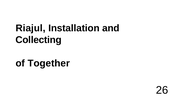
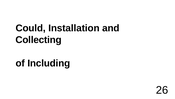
Riajul: Riajul -> Could (31, 28)
Together: Together -> Including (49, 63)
